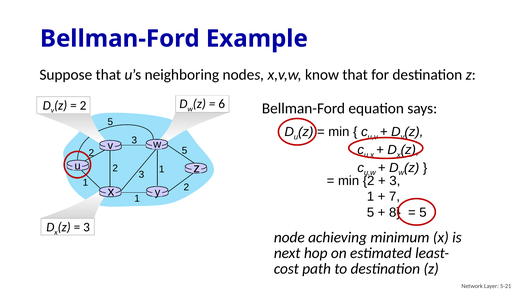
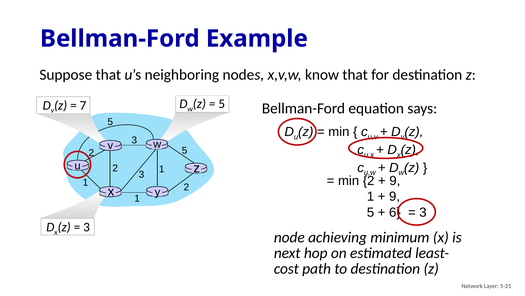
6: 6 -> 5 (222, 104)
2: 2 -> 7 (83, 105)
3: 3 -> 9 (395, 180)
7: 7 -> 9 (395, 196)
8: 8 -> 6 (395, 212)
5: 5 -> 3 (423, 212)
